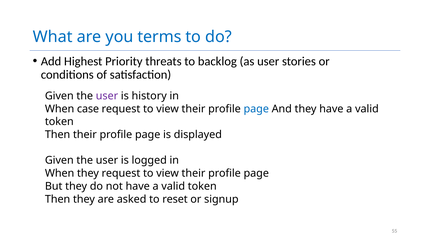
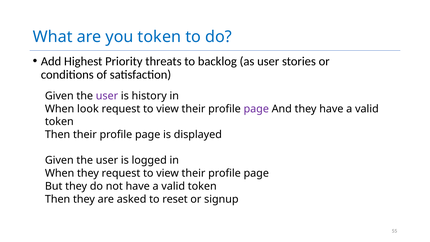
you terms: terms -> token (159, 37)
case: case -> look (88, 109)
page colour: blue -> purple (256, 109)
